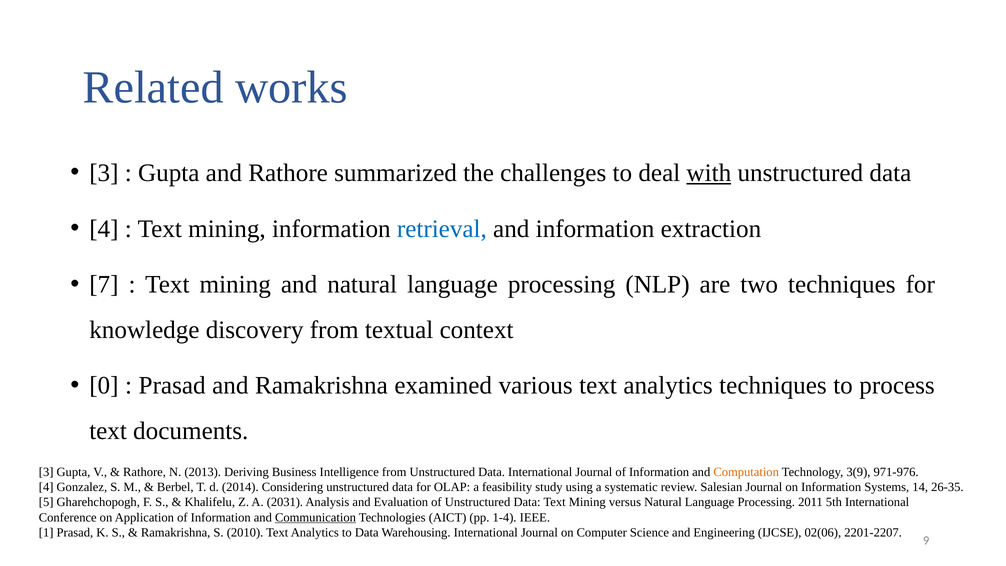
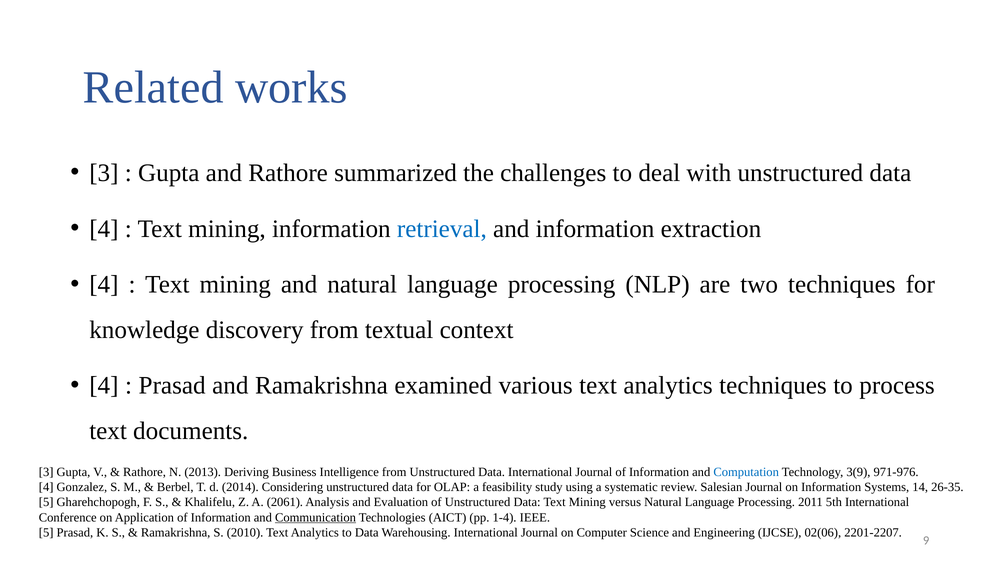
with underline: present -> none (709, 173)
7: 7 -> 4 (104, 285)
0: 0 -> 4 (104, 386)
Computation colour: orange -> blue (746, 472)
2031: 2031 -> 2061 (285, 502)
1: 1 -> 5 (46, 532)
